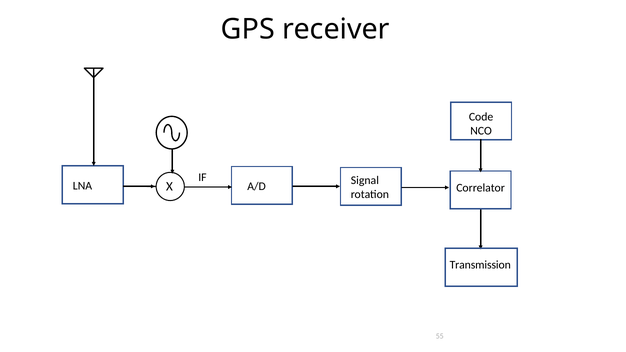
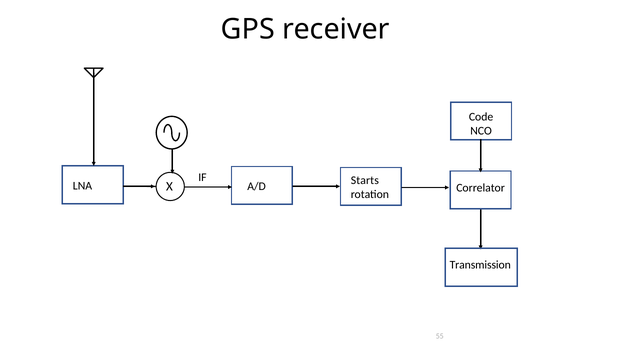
Signal: Signal -> Starts (365, 181)
